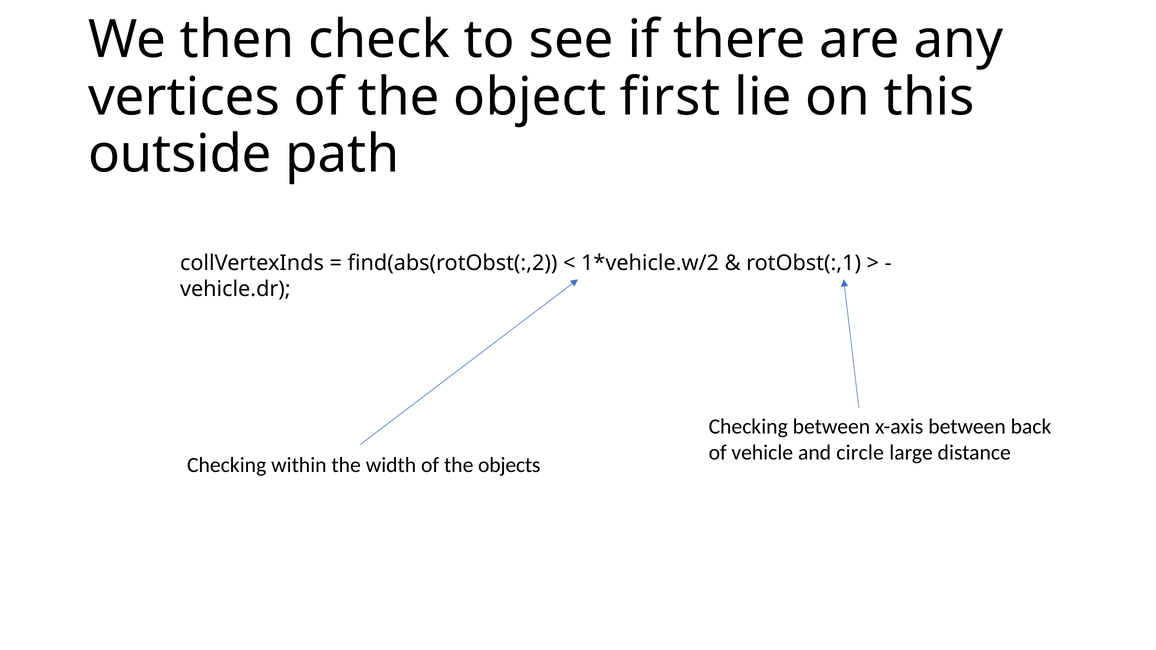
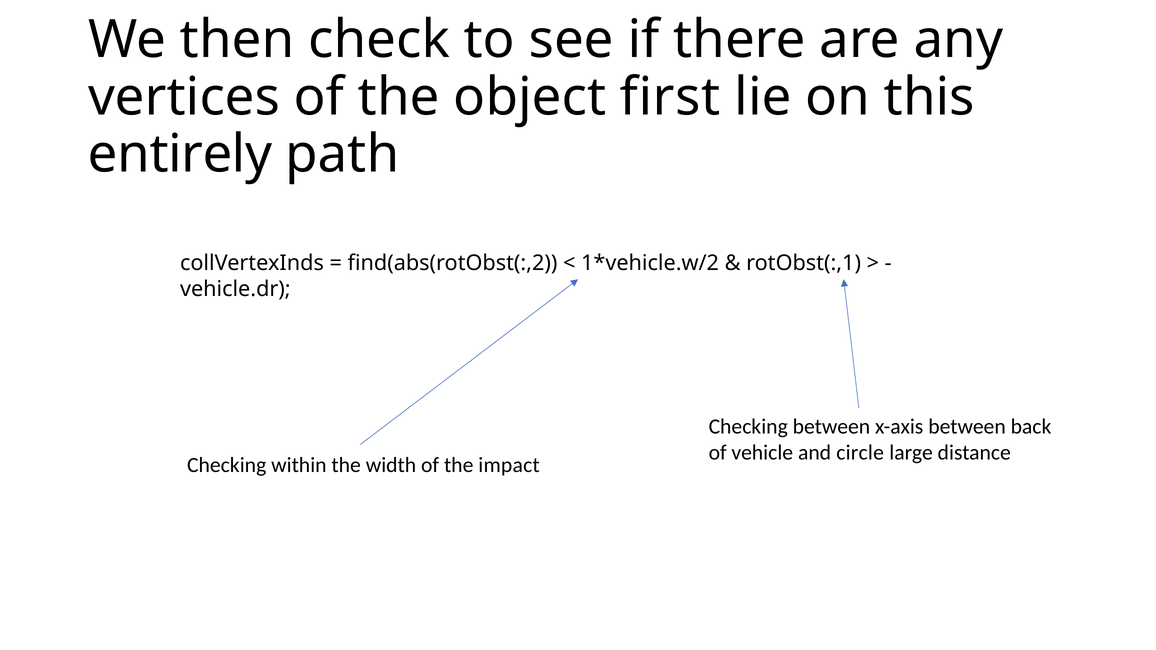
outside: outside -> entirely (180, 154)
objects: objects -> impact (509, 465)
